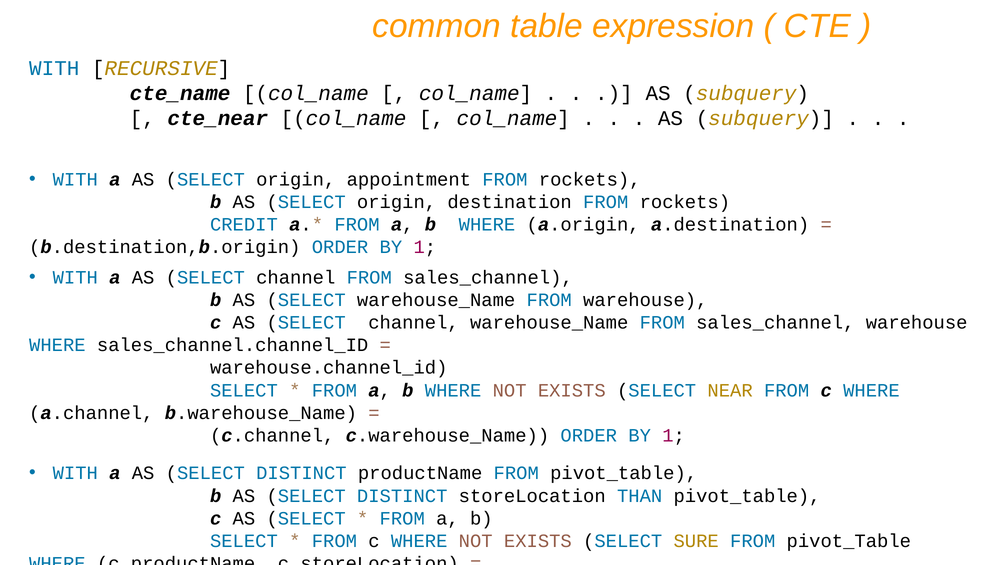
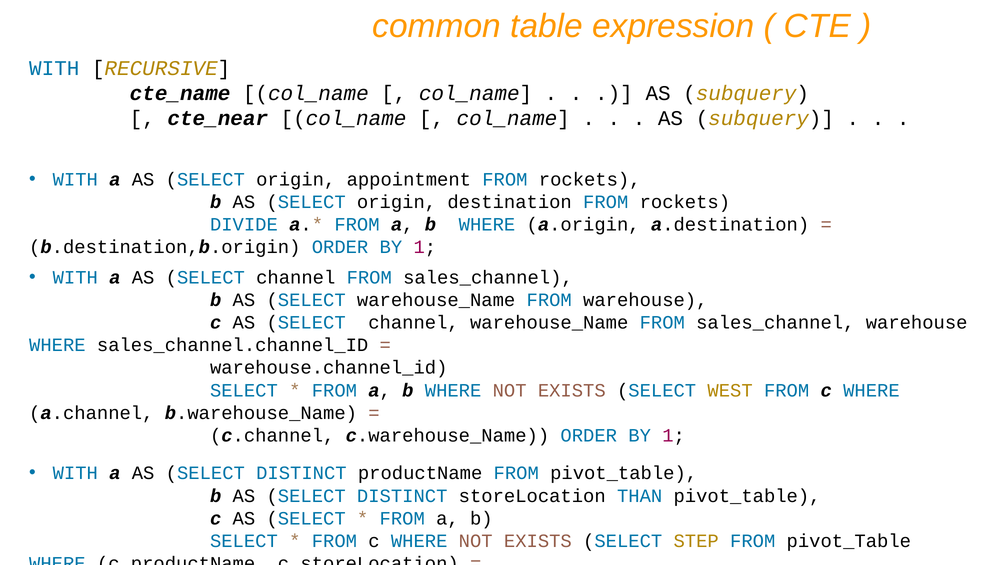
CREDIT: CREDIT -> DIVIDE (244, 225)
NEAR: NEAR -> WEST (730, 391)
SURE: SURE -> STEP (696, 541)
